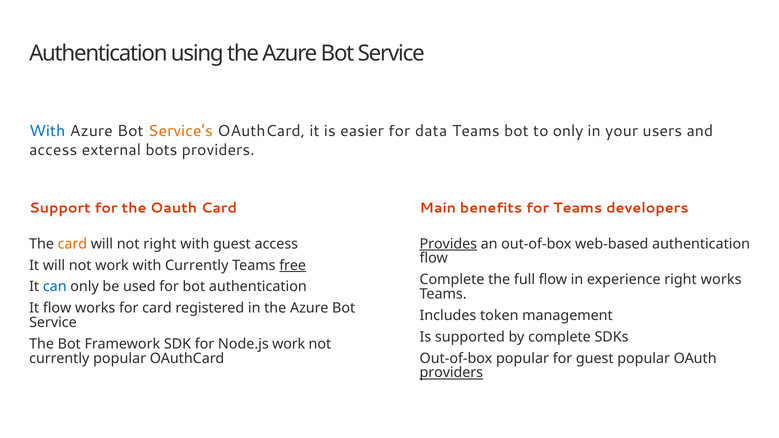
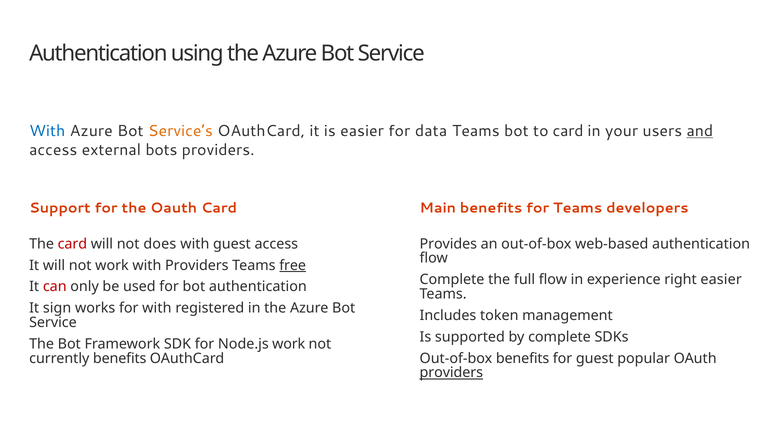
to only: only -> card (568, 131)
and underline: none -> present (700, 131)
card colour: orange -> red (72, 244)
not right: right -> does (160, 244)
Provides underline: present -> none (448, 244)
with Currently: Currently -> Providers (197, 265)
right works: works -> easier (721, 280)
can colour: blue -> red (55, 287)
It flow: flow -> sign (57, 308)
for card: card -> with (157, 308)
currently popular: popular -> benefits (120, 358)
Out-of-box popular: popular -> benefits (523, 358)
